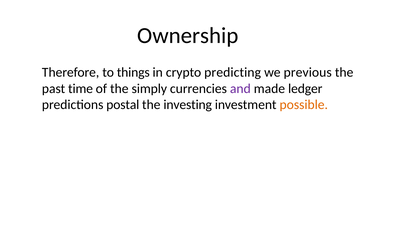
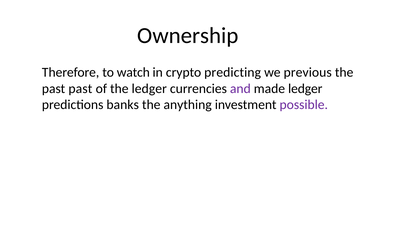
things: things -> watch (133, 72)
past time: time -> past (80, 89)
the simply: simply -> ledger (149, 89)
postal: postal -> banks (123, 105)
investing: investing -> anything (188, 105)
possible colour: orange -> purple (304, 105)
